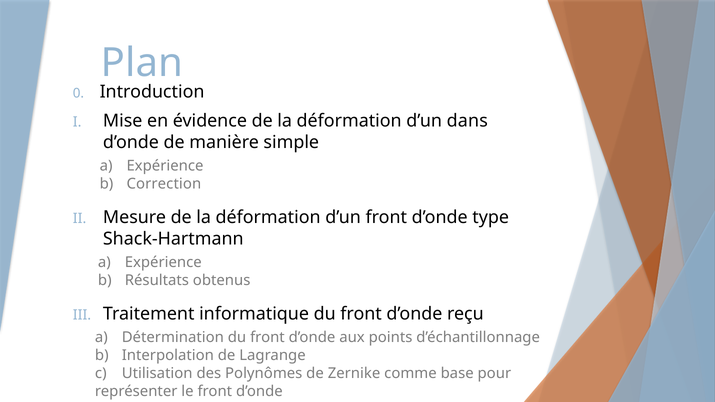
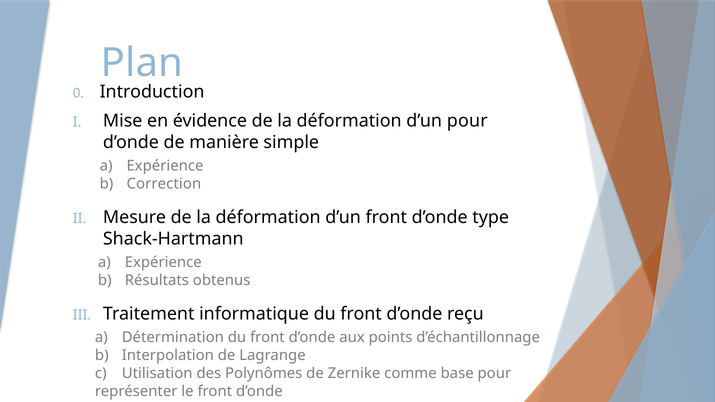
d’un dans: dans -> pour (467, 121)
